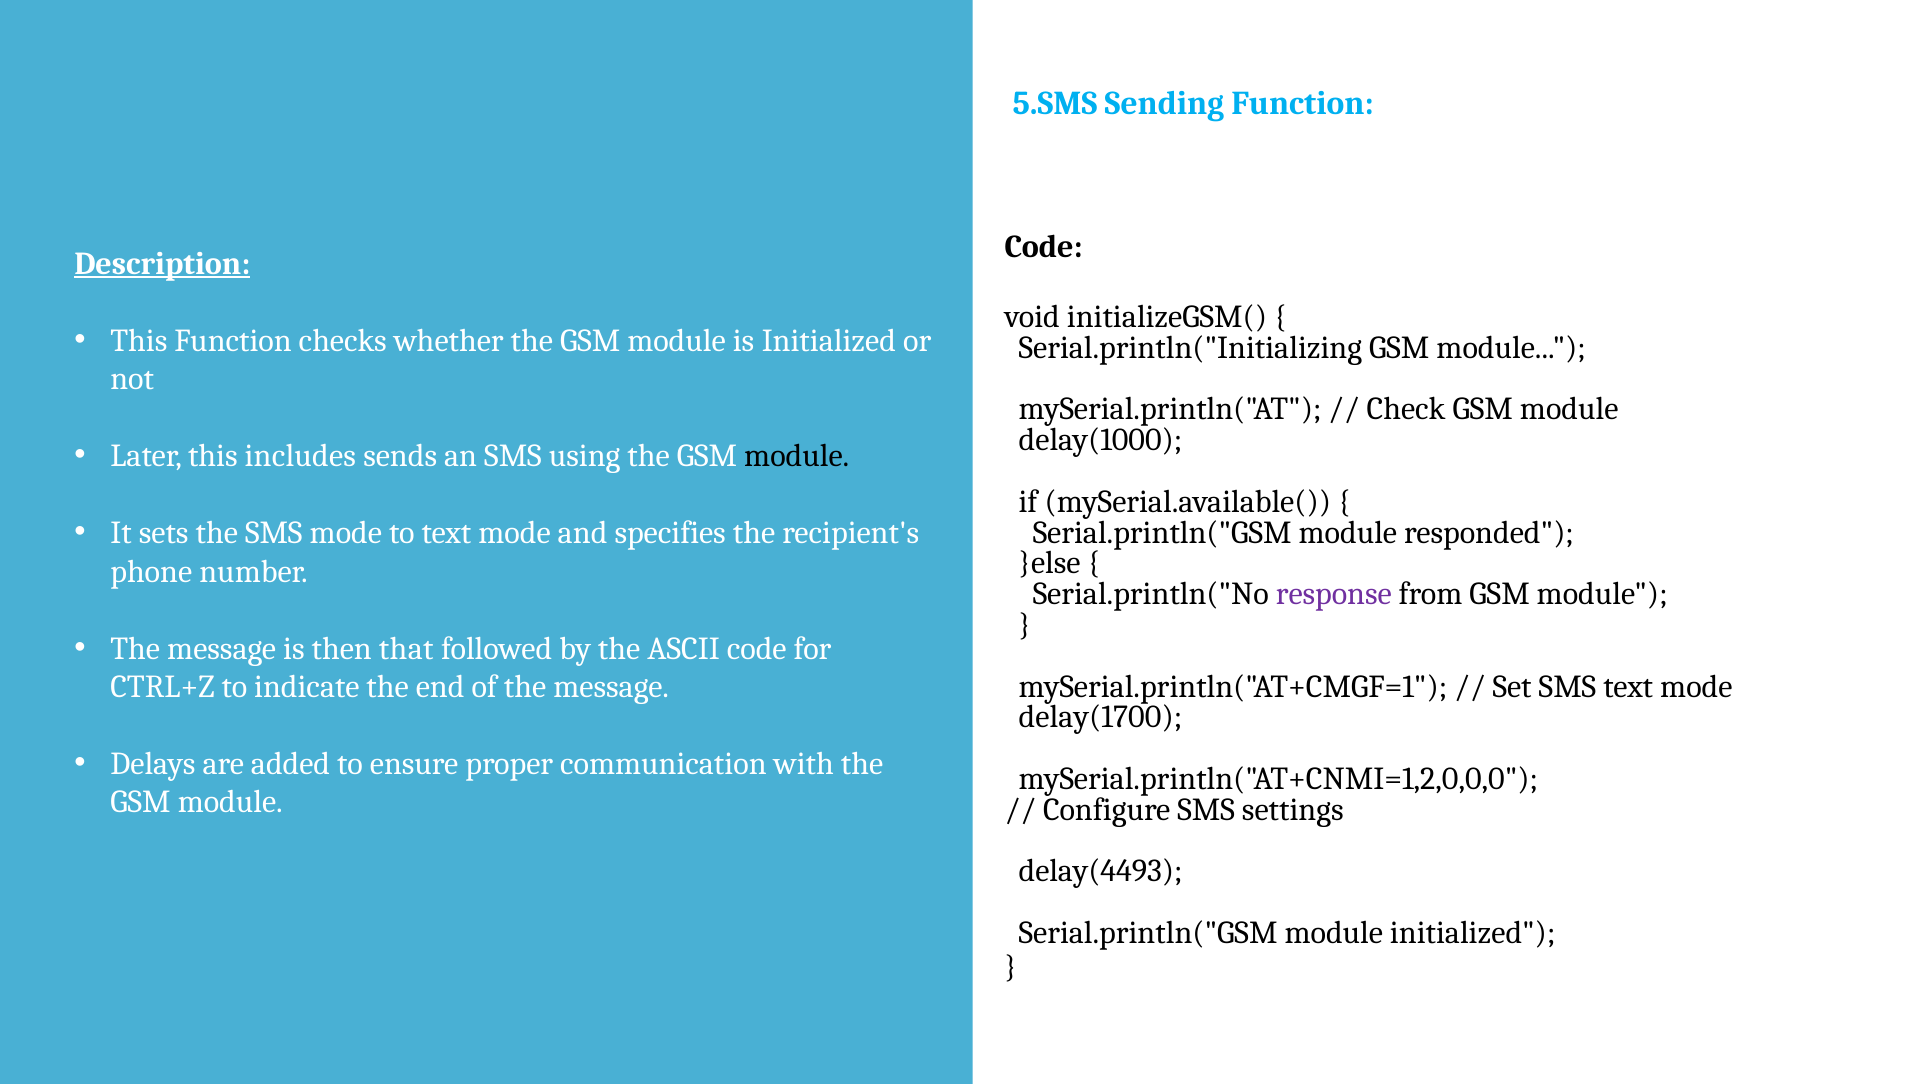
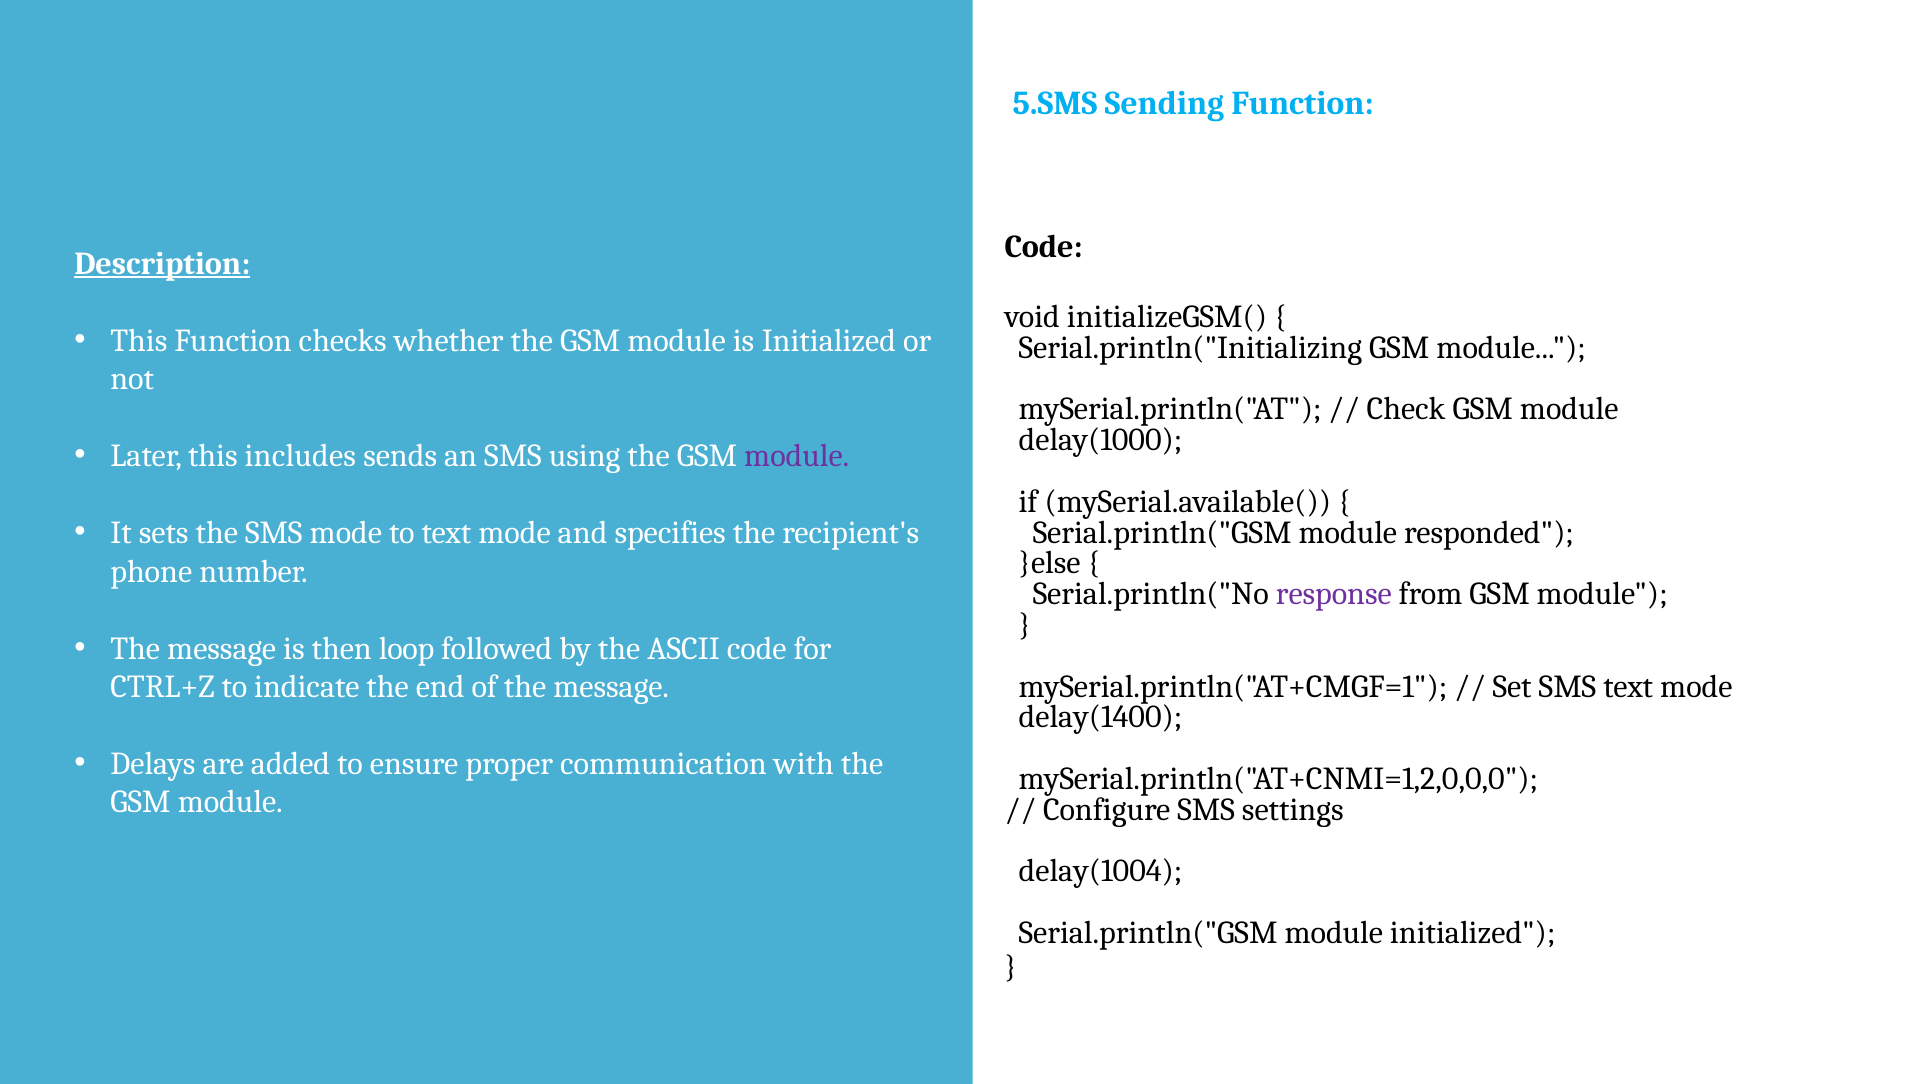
module colour: black -> purple (797, 456)
that: that -> loop (407, 648)
delay(1700: delay(1700 -> delay(1400 (1101, 717)
delay(4493: delay(4493 -> delay(1004 (1101, 871)
